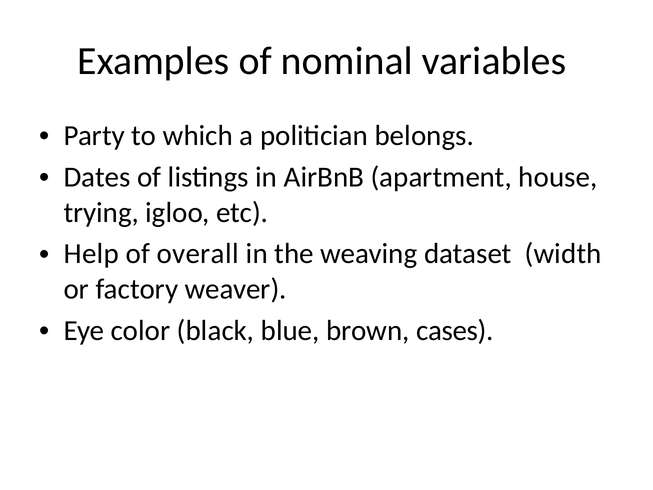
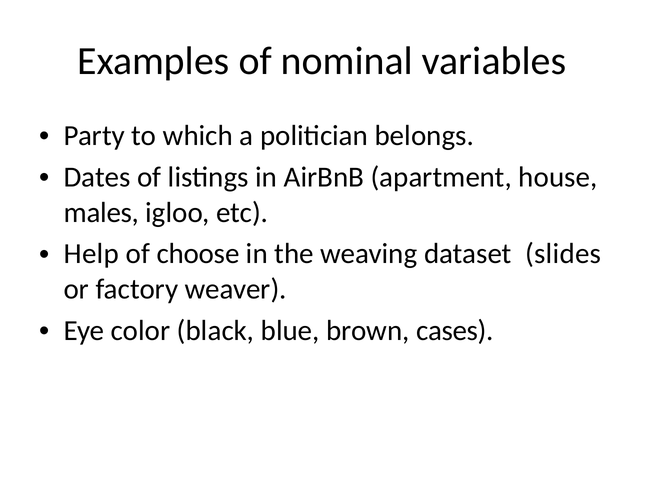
trying: trying -> males (101, 212)
overall: overall -> choose (198, 254)
width: width -> slides (563, 254)
